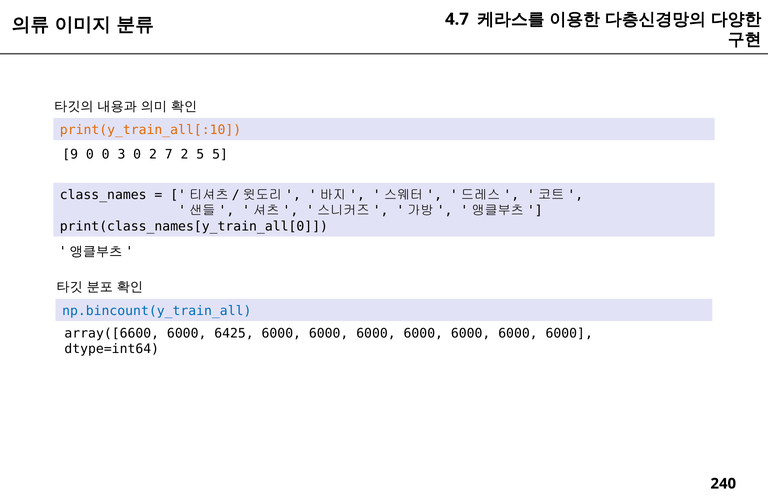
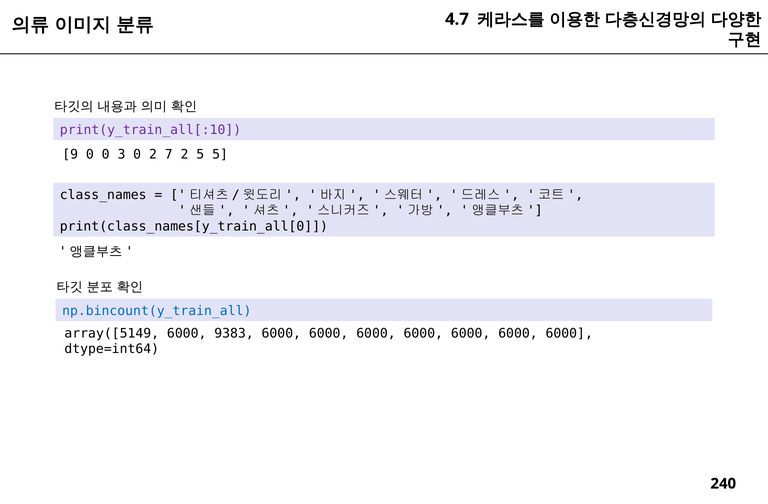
print(y_train_all[:10 colour: orange -> purple (151, 130)
array([6600: array([6600 -> array([5149 (112, 334)
6425: 6425 -> 9383 (234, 334)
